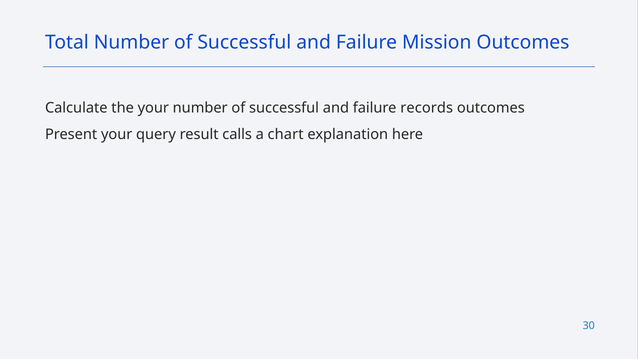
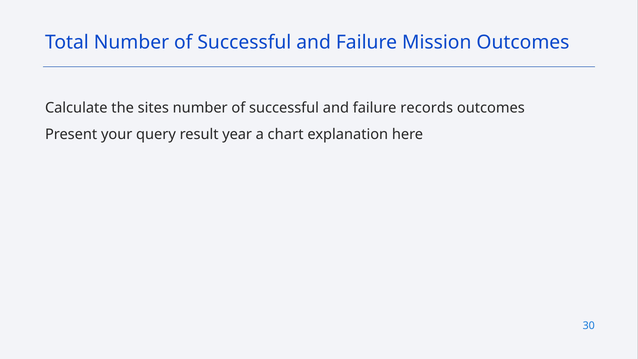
the your: your -> sites (153, 108)
calls: calls -> year (237, 134)
